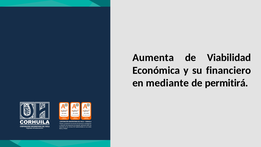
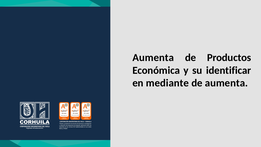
Viabilidad: Viabilidad -> Productos (229, 57)
financiero: financiero -> identificar (229, 70)
de permitirá: permitirá -> aumenta (226, 83)
